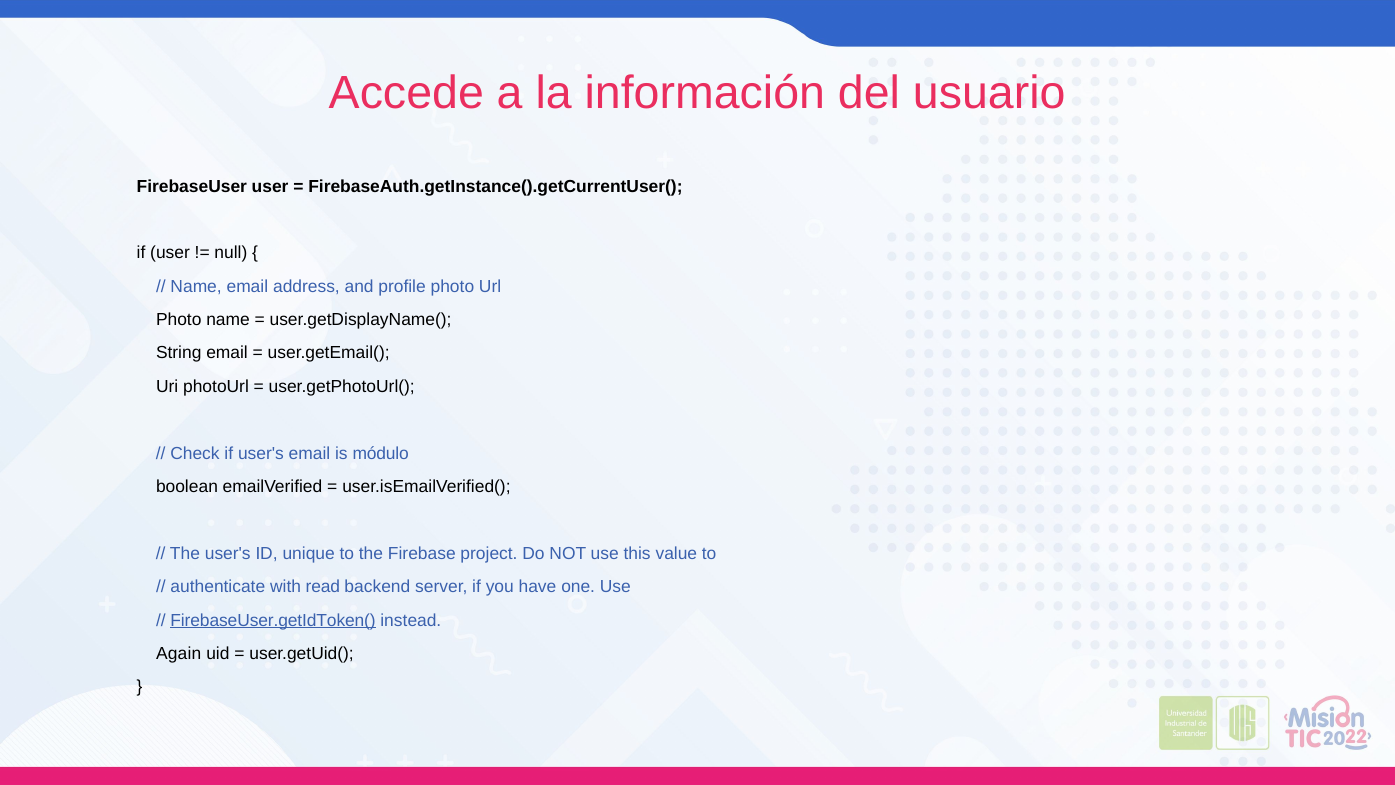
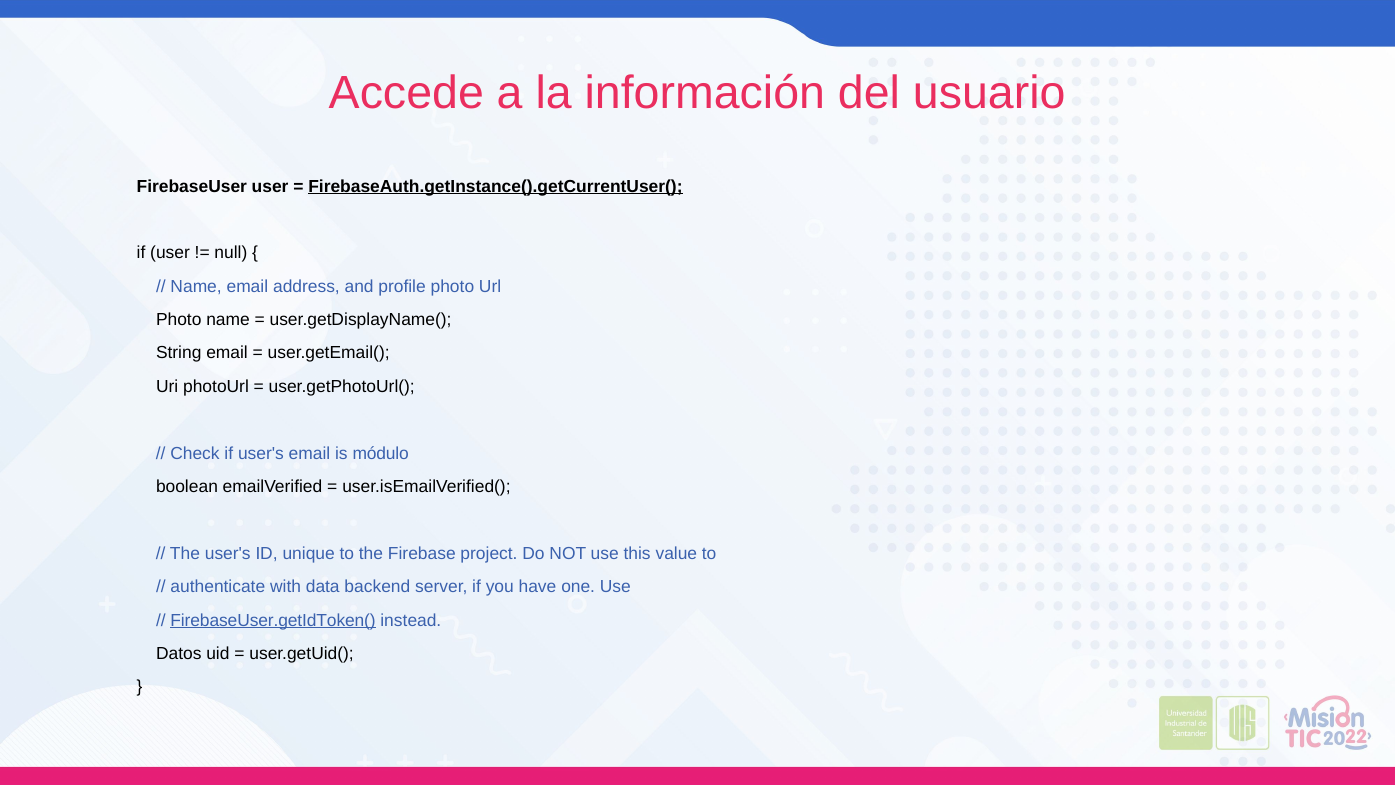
FirebaseAuth.getInstance().getCurrentUser( underline: none -> present (495, 186)
read: read -> data (323, 587)
Again: Again -> Datos (179, 653)
